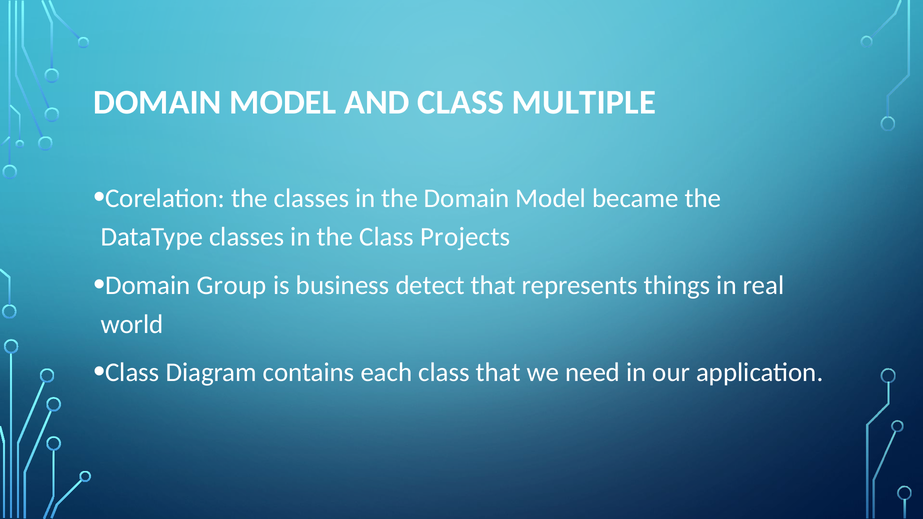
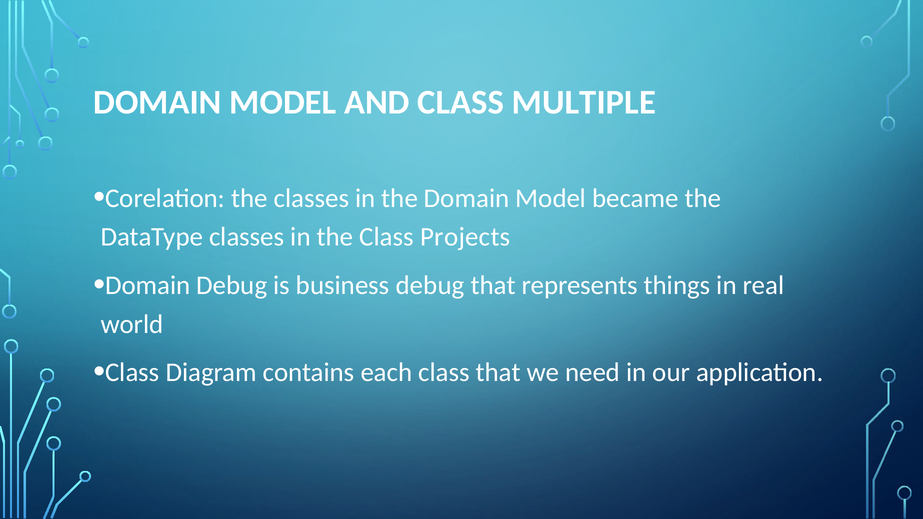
Domain Group: Group -> Debug (232, 285)
business detect: detect -> debug (430, 285)
